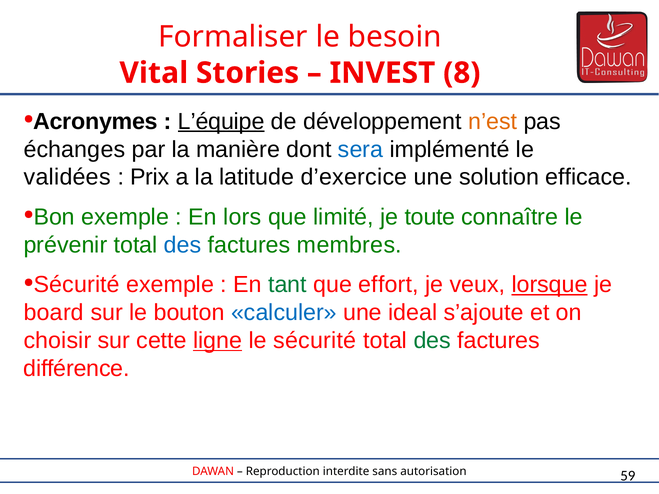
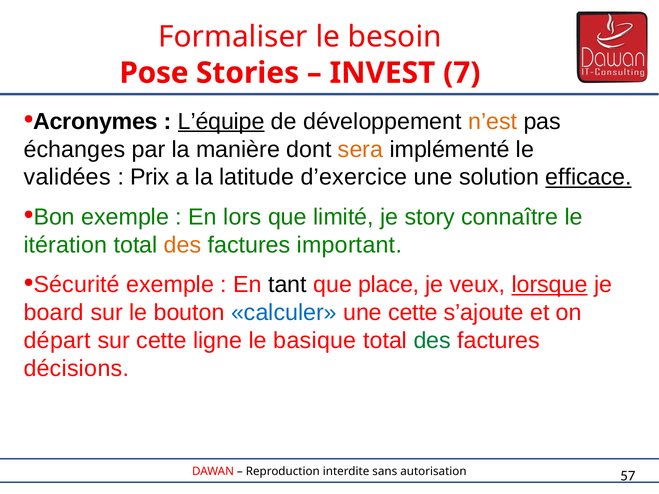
Vital: Vital -> Pose (154, 73)
8: 8 -> 7 (462, 73)
sera colour: blue -> orange (361, 149)
efficace underline: none -> present (588, 177)
toute: toute -> story (430, 217)
prévenir: prévenir -> itération (65, 245)
des colour: blue -> orange (183, 245)
membres: membres -> important (349, 245)
tant colour: green -> black (287, 285)
effort: effort -> place (389, 285)
une ideal: ideal -> cette (413, 313)
choisir: choisir -> départ (57, 341)
ligne underline: present -> none (218, 341)
le sécurité: sécurité -> basique (315, 341)
différence: différence -> décisions (76, 369)
59: 59 -> 57 (628, 476)
